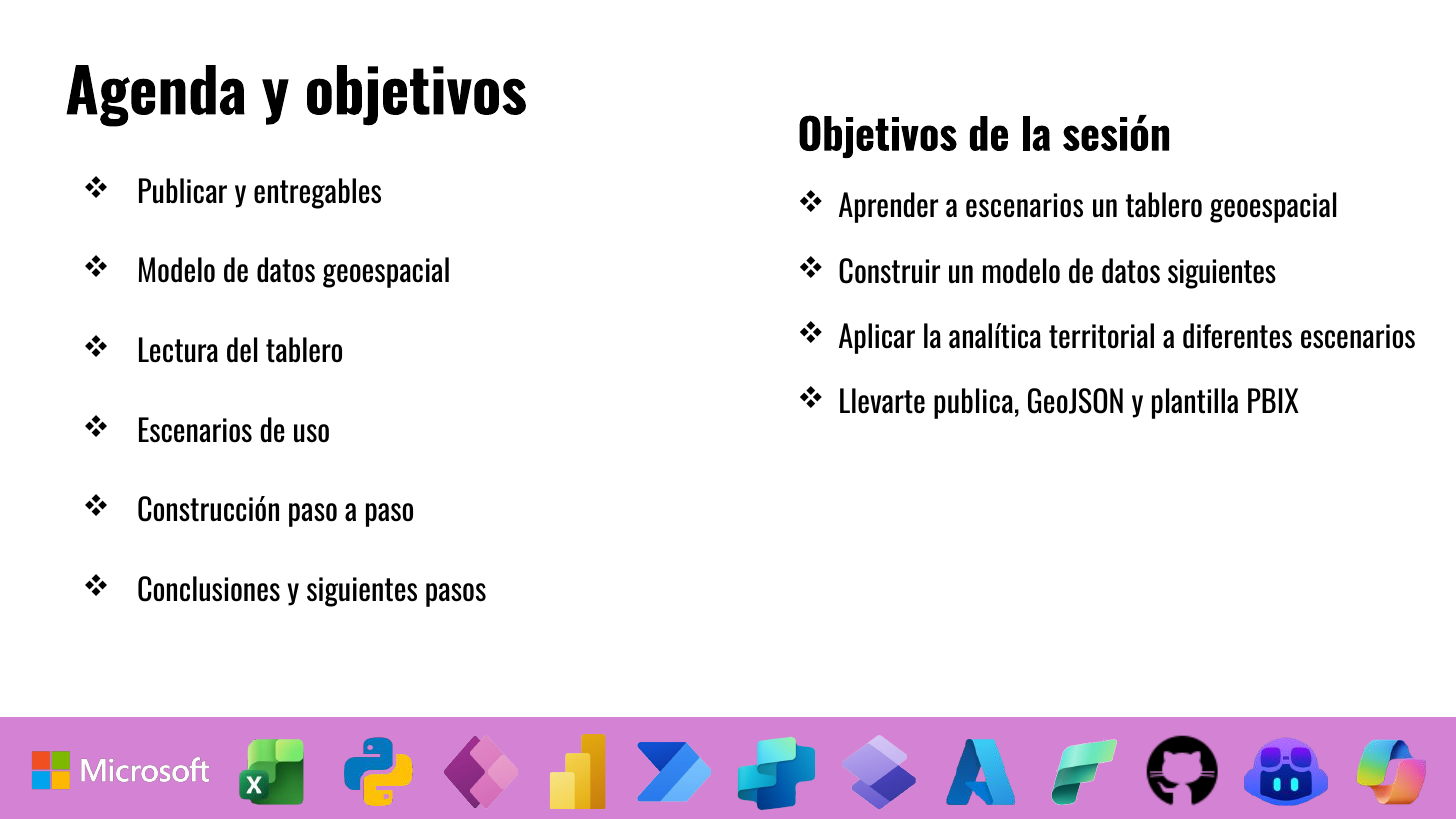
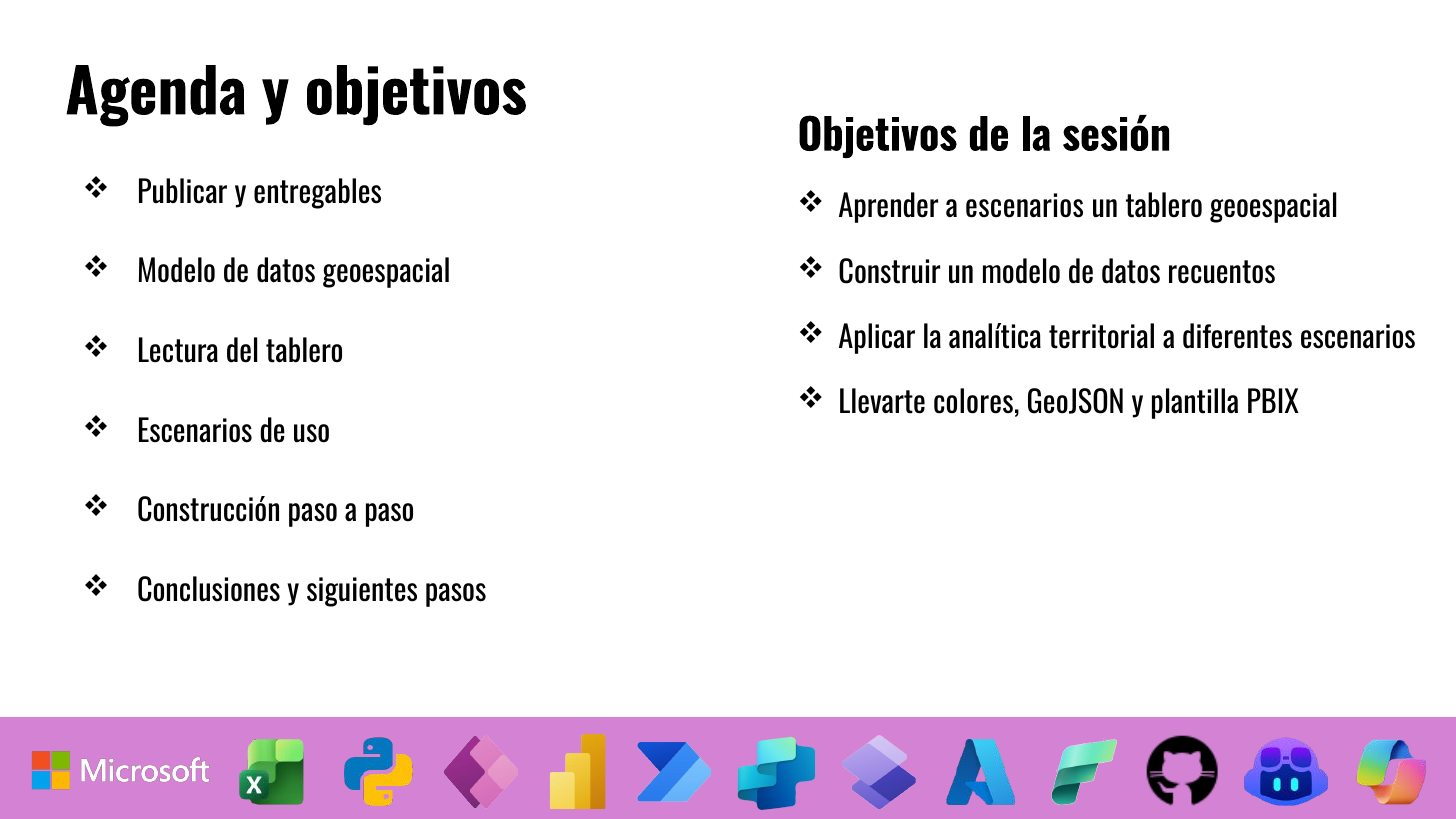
datos siguientes: siguientes -> recuentos (1222, 273)
publica: publica -> colores (976, 404)
